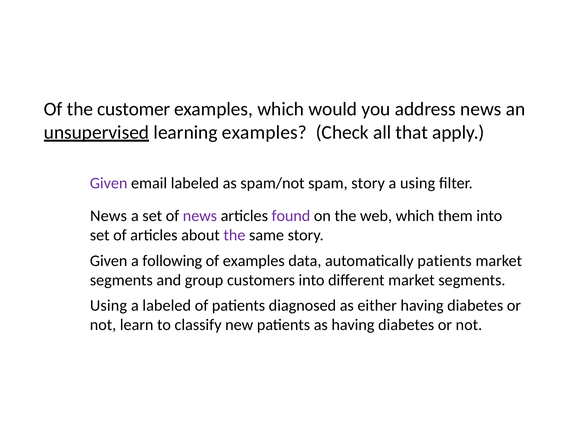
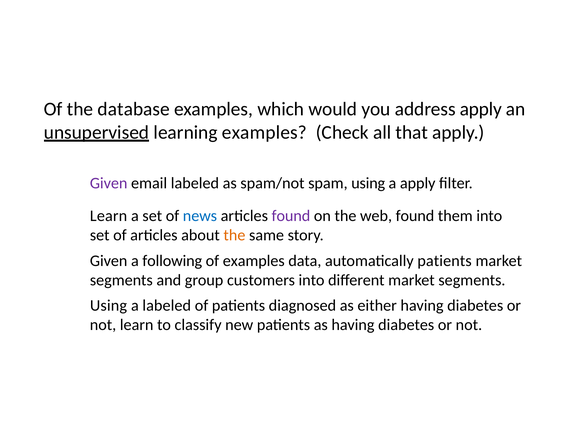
customer: customer -> database (134, 109)
address news: news -> apply (481, 109)
spam story: story -> using (368, 183)
a using: using -> apply (418, 183)
News: News -> Learn (109, 216)
news colour: purple -> blue (200, 216)
web which: which -> found (415, 216)
the colour: purple -> orange (234, 235)
